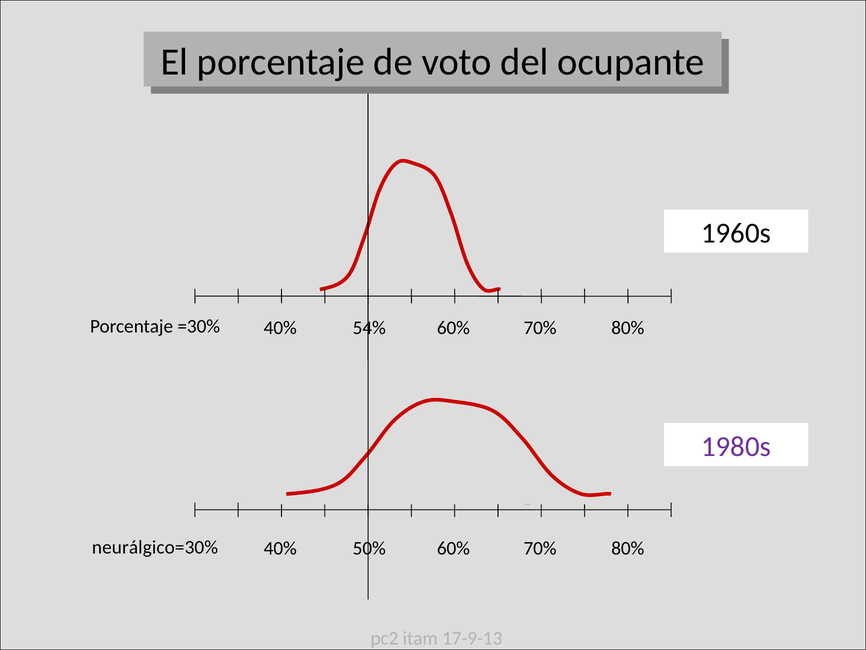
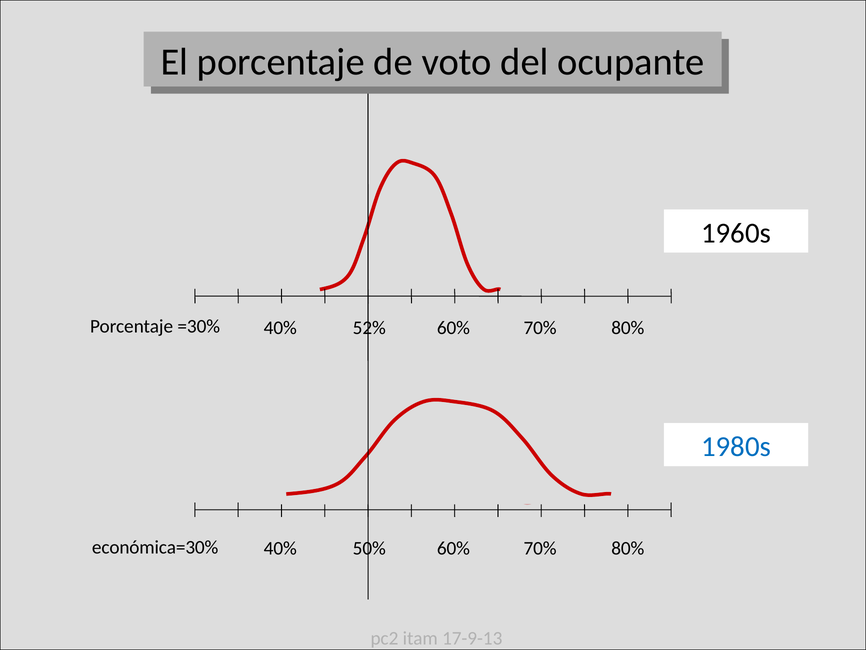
54%: 54% -> 52% (369, 327)
1980s colour: purple -> blue (736, 446)
neurálgico=30%: neurálgico=30% -> económica=30% (155, 547)
